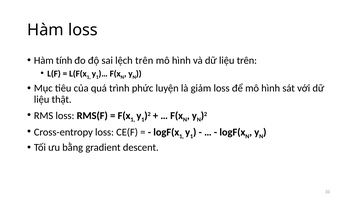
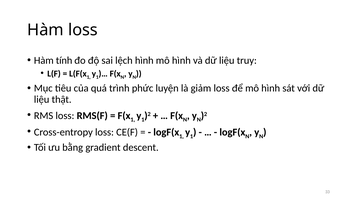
lệch trên: trên -> hình (144, 60)
liệu trên: trên -> truy (247, 60)
